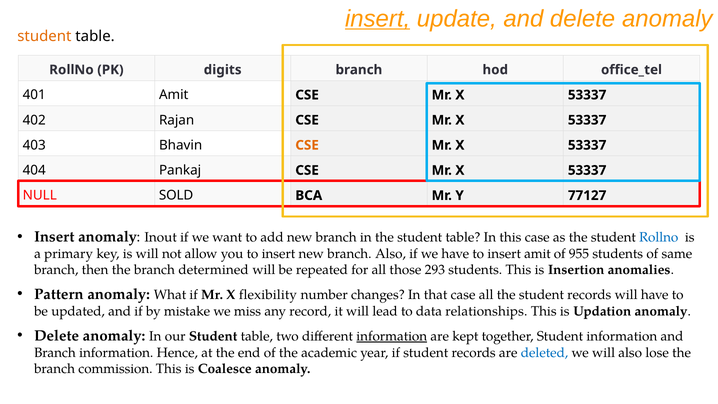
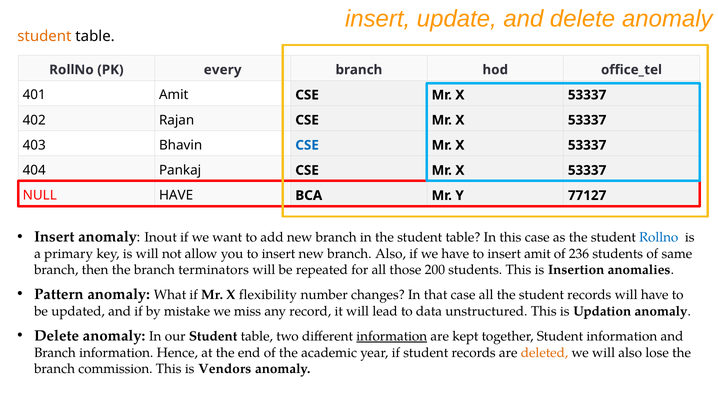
insert underline: present -> none (378, 19)
digits: digits -> every (223, 70)
CSE colour: orange -> blue (307, 145)
NULL SOLD: SOLD -> HAVE (176, 195)
955: 955 -> 236 (579, 254)
determined: determined -> terminators (214, 270)
293: 293 -> 200 (435, 270)
relationships: relationships -> unstructured (486, 311)
deleted colour: blue -> orange (545, 352)
Coalesce: Coalesce -> Vendors (225, 369)
